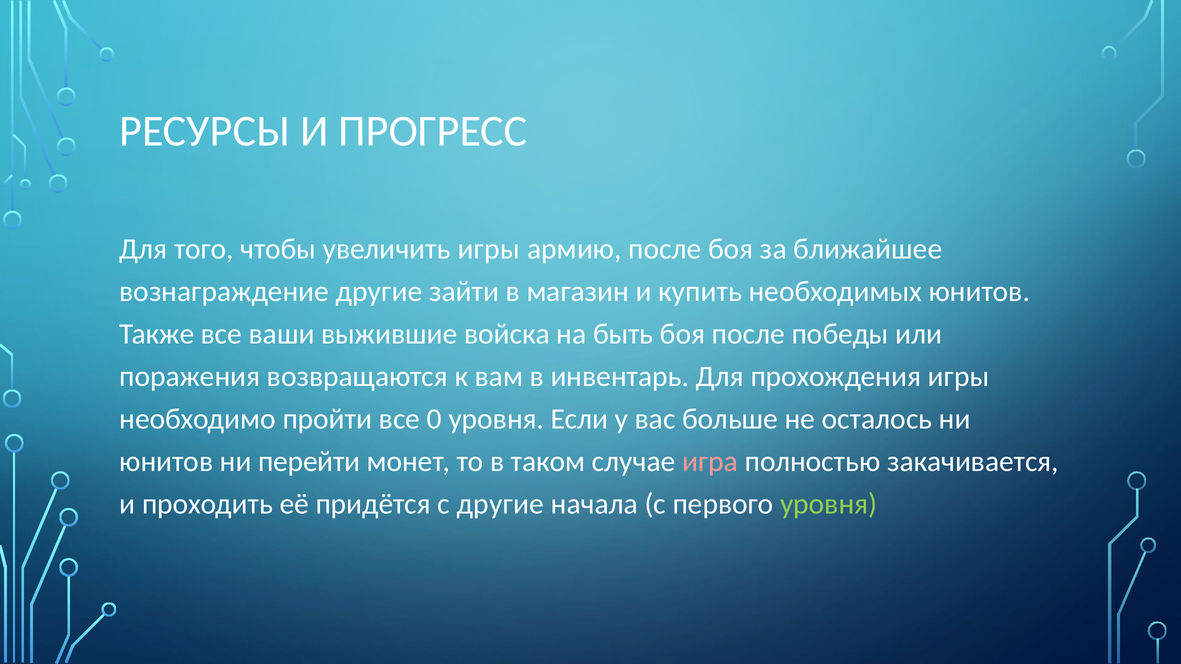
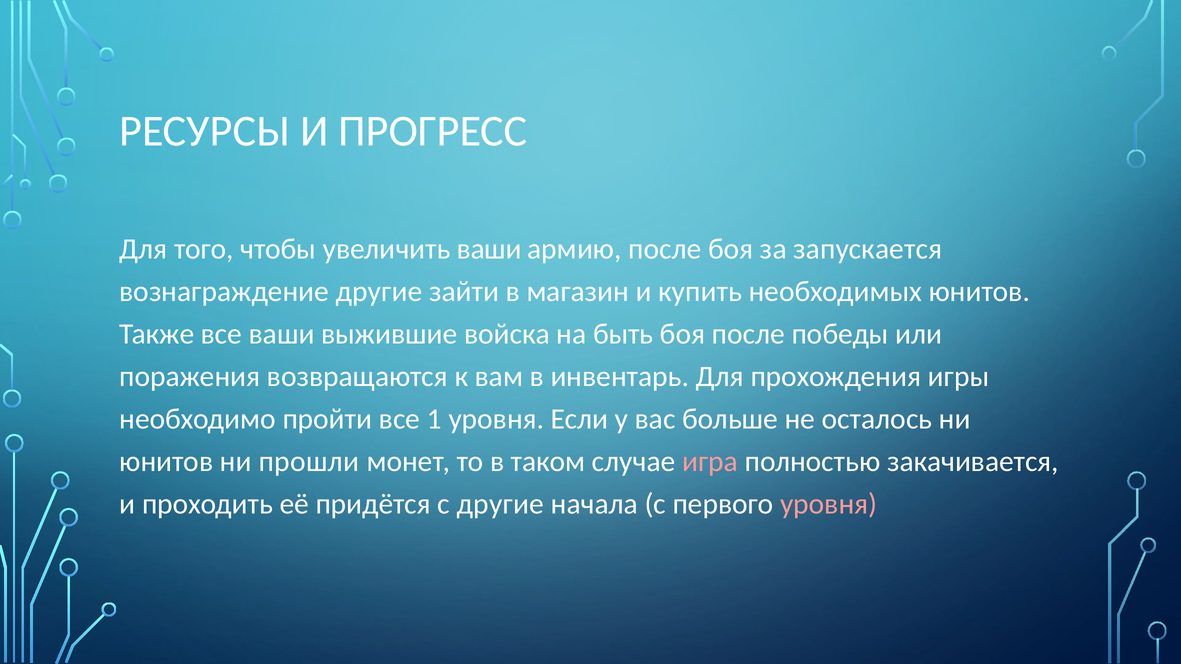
увеличить игры: игры -> ваши (489, 249)
ближайшее: ближайшее -> запускается (868, 249)
0: 0 -> 1 (434, 419)
перейти: перейти -> прошли (309, 462)
уровня colour: light green -> pink (829, 504)
